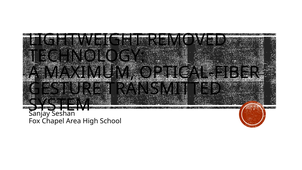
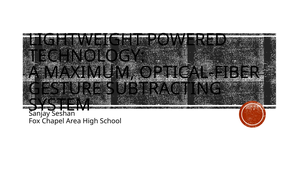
REMOVED: REMOVED -> POWERED (187, 40)
TRANSMITTED: TRANSMITTED -> SUBTRACTING (164, 89)
